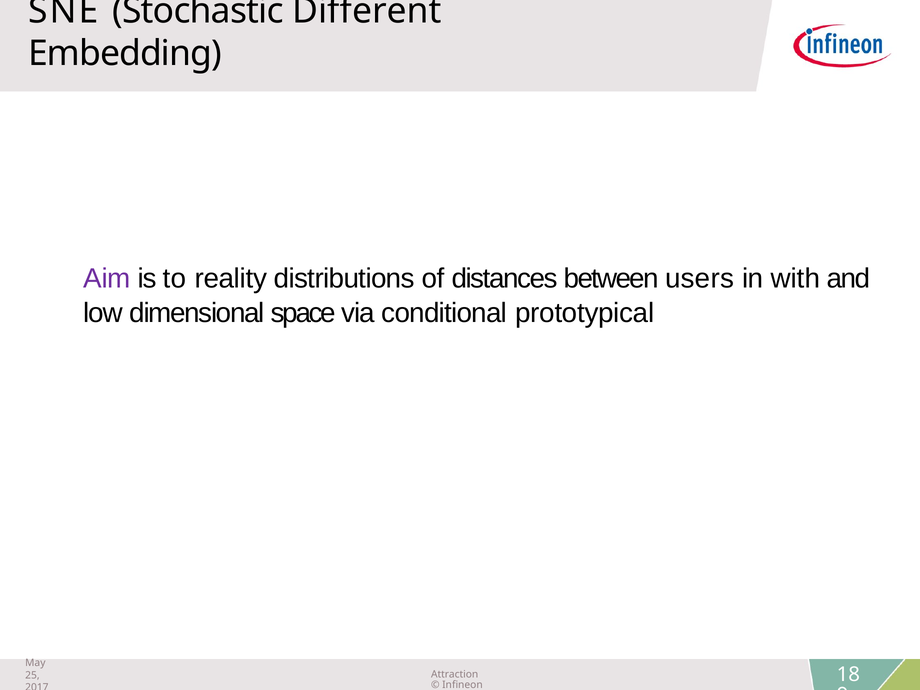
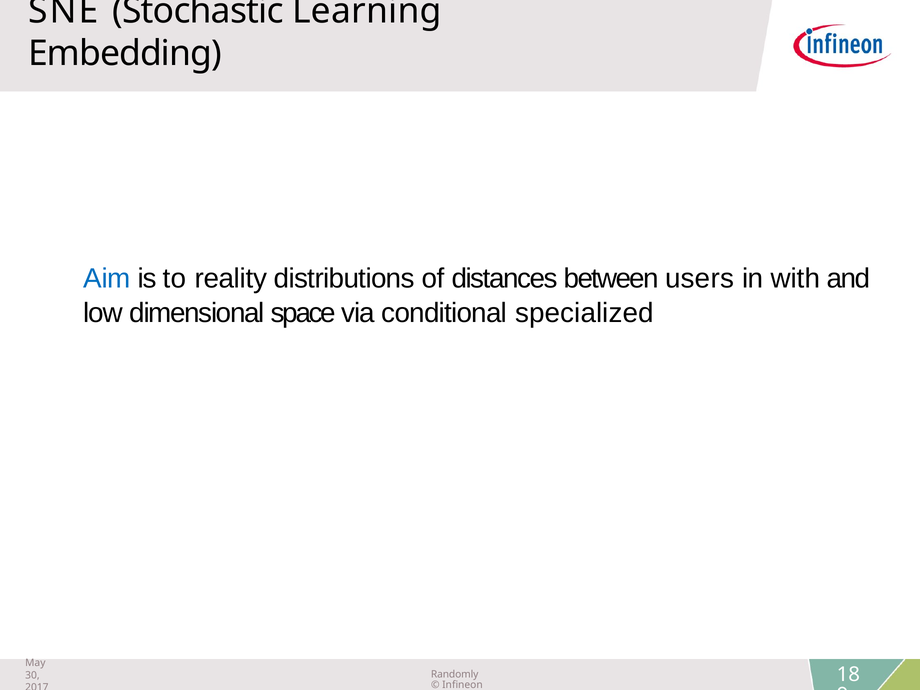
Different: Different -> Learning (367, 11)
Aim colour: purple -> blue (107, 279)
prototypical: prototypical -> specialized (585, 313)
Attraction: Attraction -> Randomly (455, 674)
25: 25 -> 30 (32, 675)
